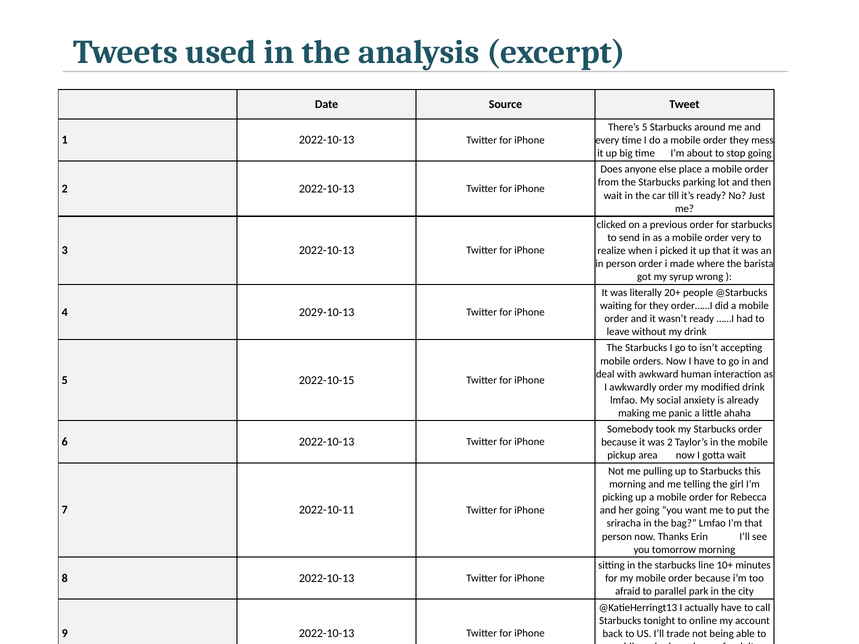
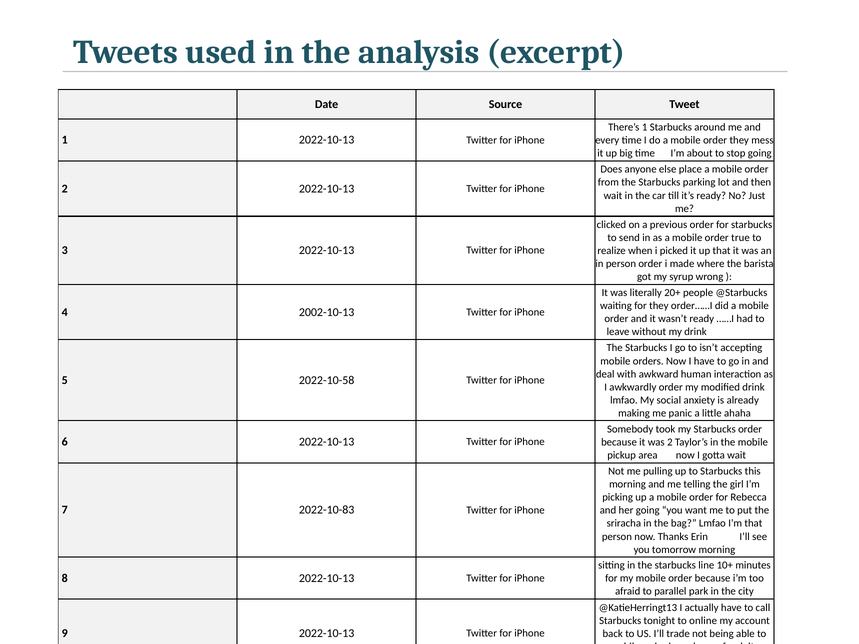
There’s 5: 5 -> 1 (645, 127)
very: very -> true (741, 238)
2029-10-13: 2029-10-13 -> 2002-10-13 (327, 312)
2022-10-15: 2022-10-15 -> 2022-10-58 (327, 380)
2022-10-11: 2022-10-11 -> 2022-10-83 (327, 510)
